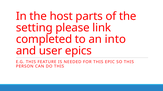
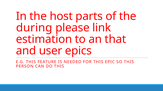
setting: setting -> during (34, 28)
completed: completed -> estimation (44, 40)
into: into -> that (115, 40)
